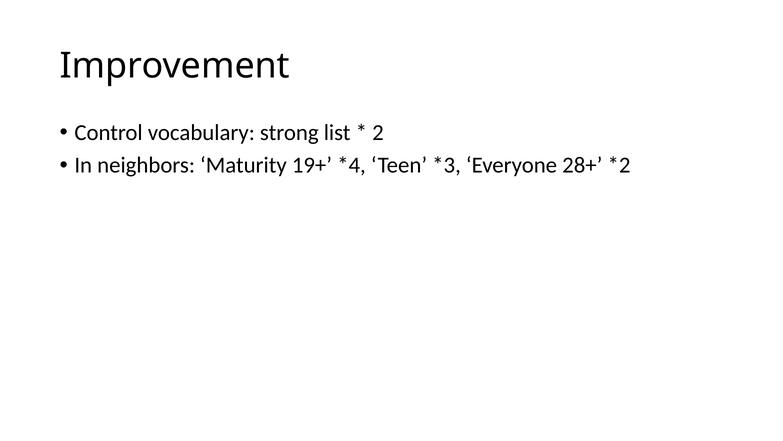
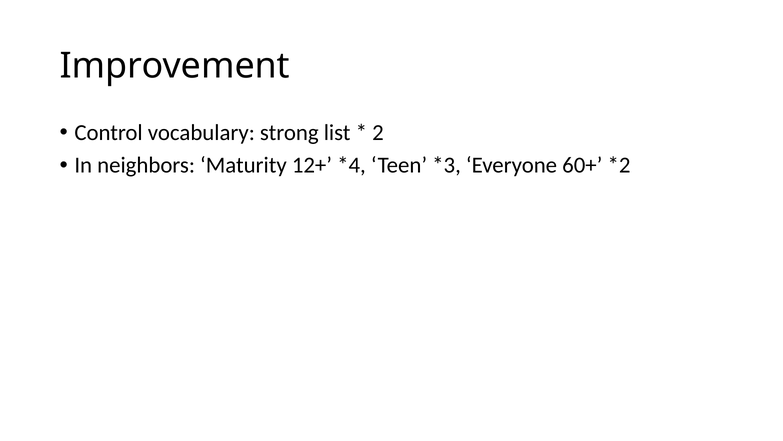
19+: 19+ -> 12+ (312, 165)
28+: 28+ -> 60+ (582, 165)
